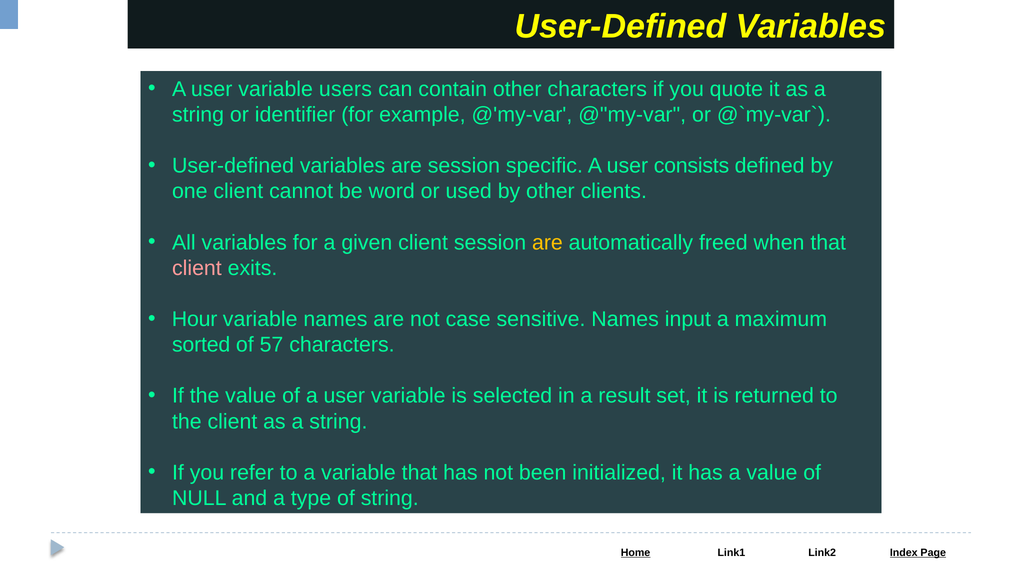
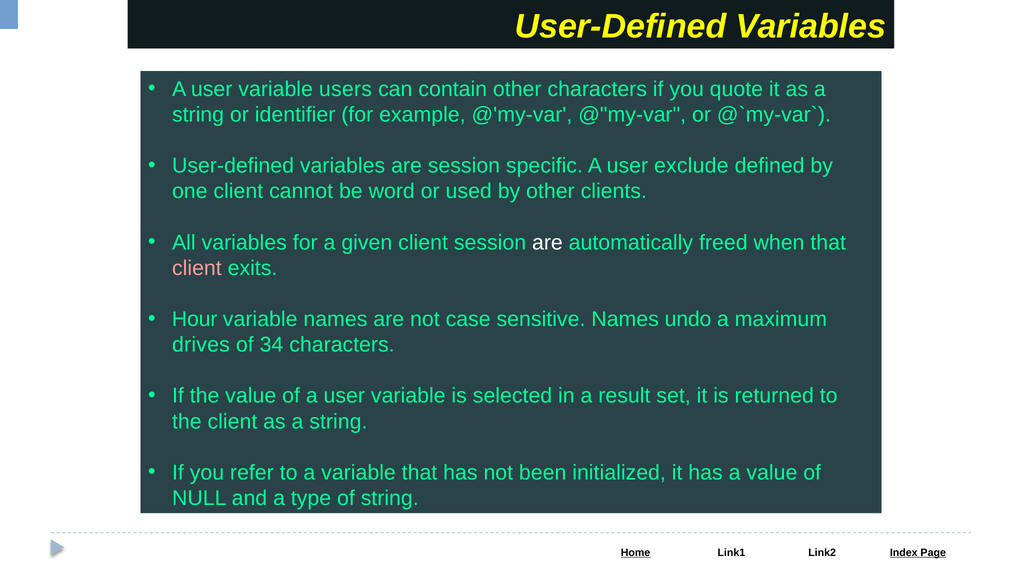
consists: consists -> exclude (691, 166)
are colour: yellow -> white (547, 242)
input: input -> undo (688, 319)
sorted: sorted -> drives (201, 345)
57: 57 -> 34 (271, 345)
